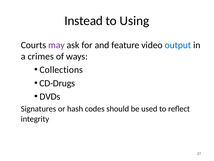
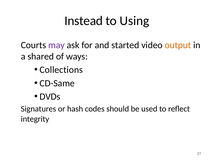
feature: feature -> started (125, 45)
output colour: blue -> orange (178, 45)
crimes: crimes -> shared (41, 56)
CD-Drugs: CD-Drugs -> CD-Same (57, 83)
